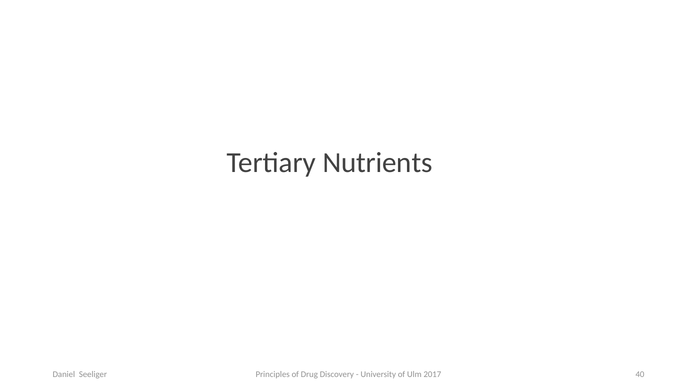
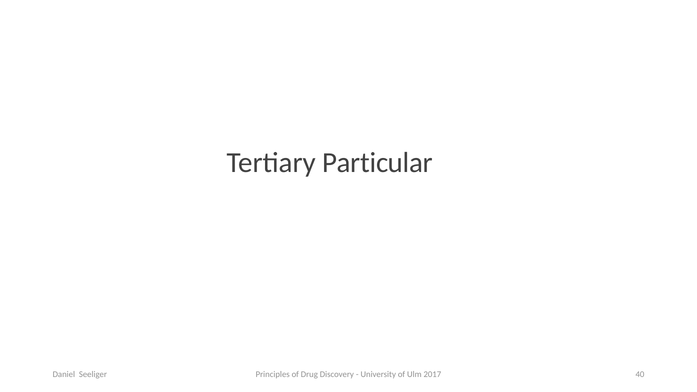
Nutrients: Nutrients -> Particular (378, 163)
